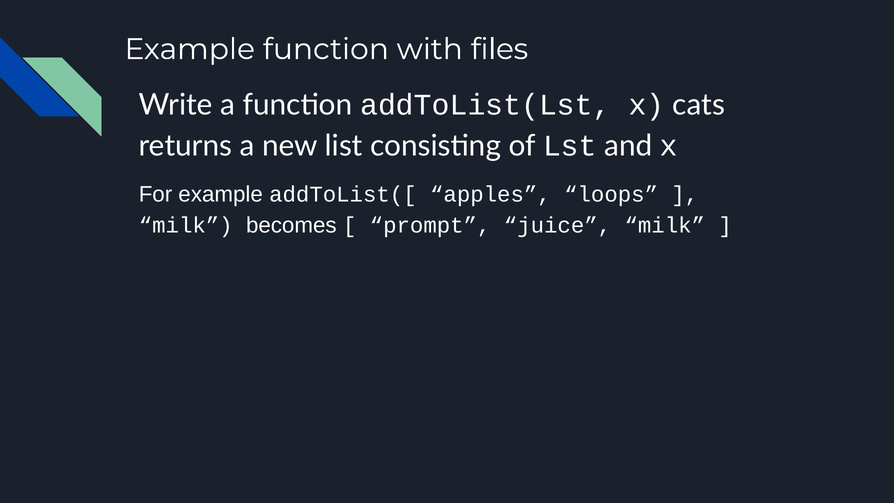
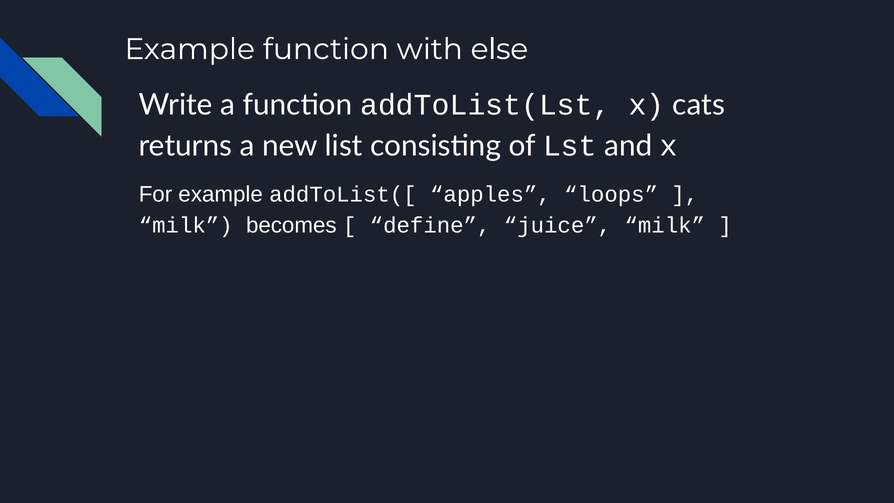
files: files -> else (499, 49)
prompt: prompt -> define (430, 225)
